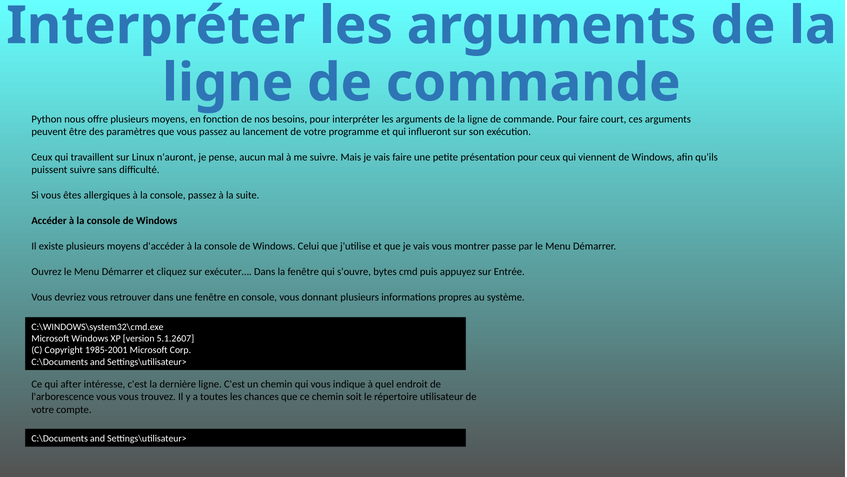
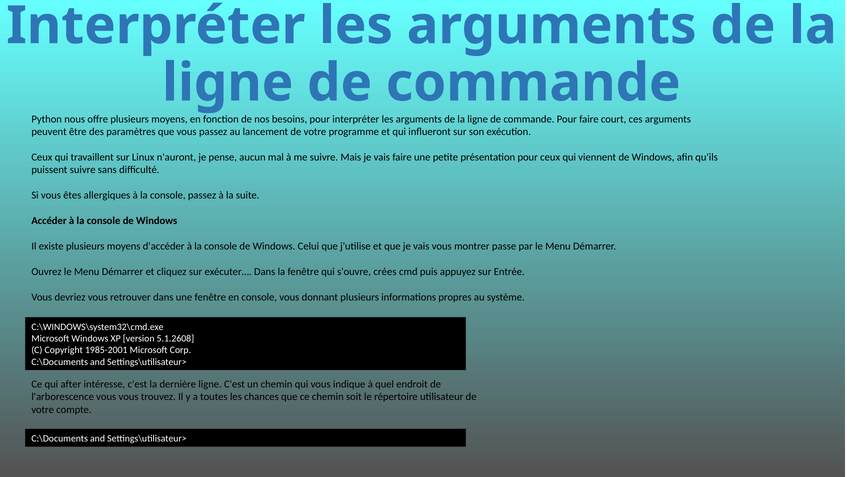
bytes: bytes -> crées (385, 271)
5.1.2607: 5.1.2607 -> 5.1.2608 (175, 338)
